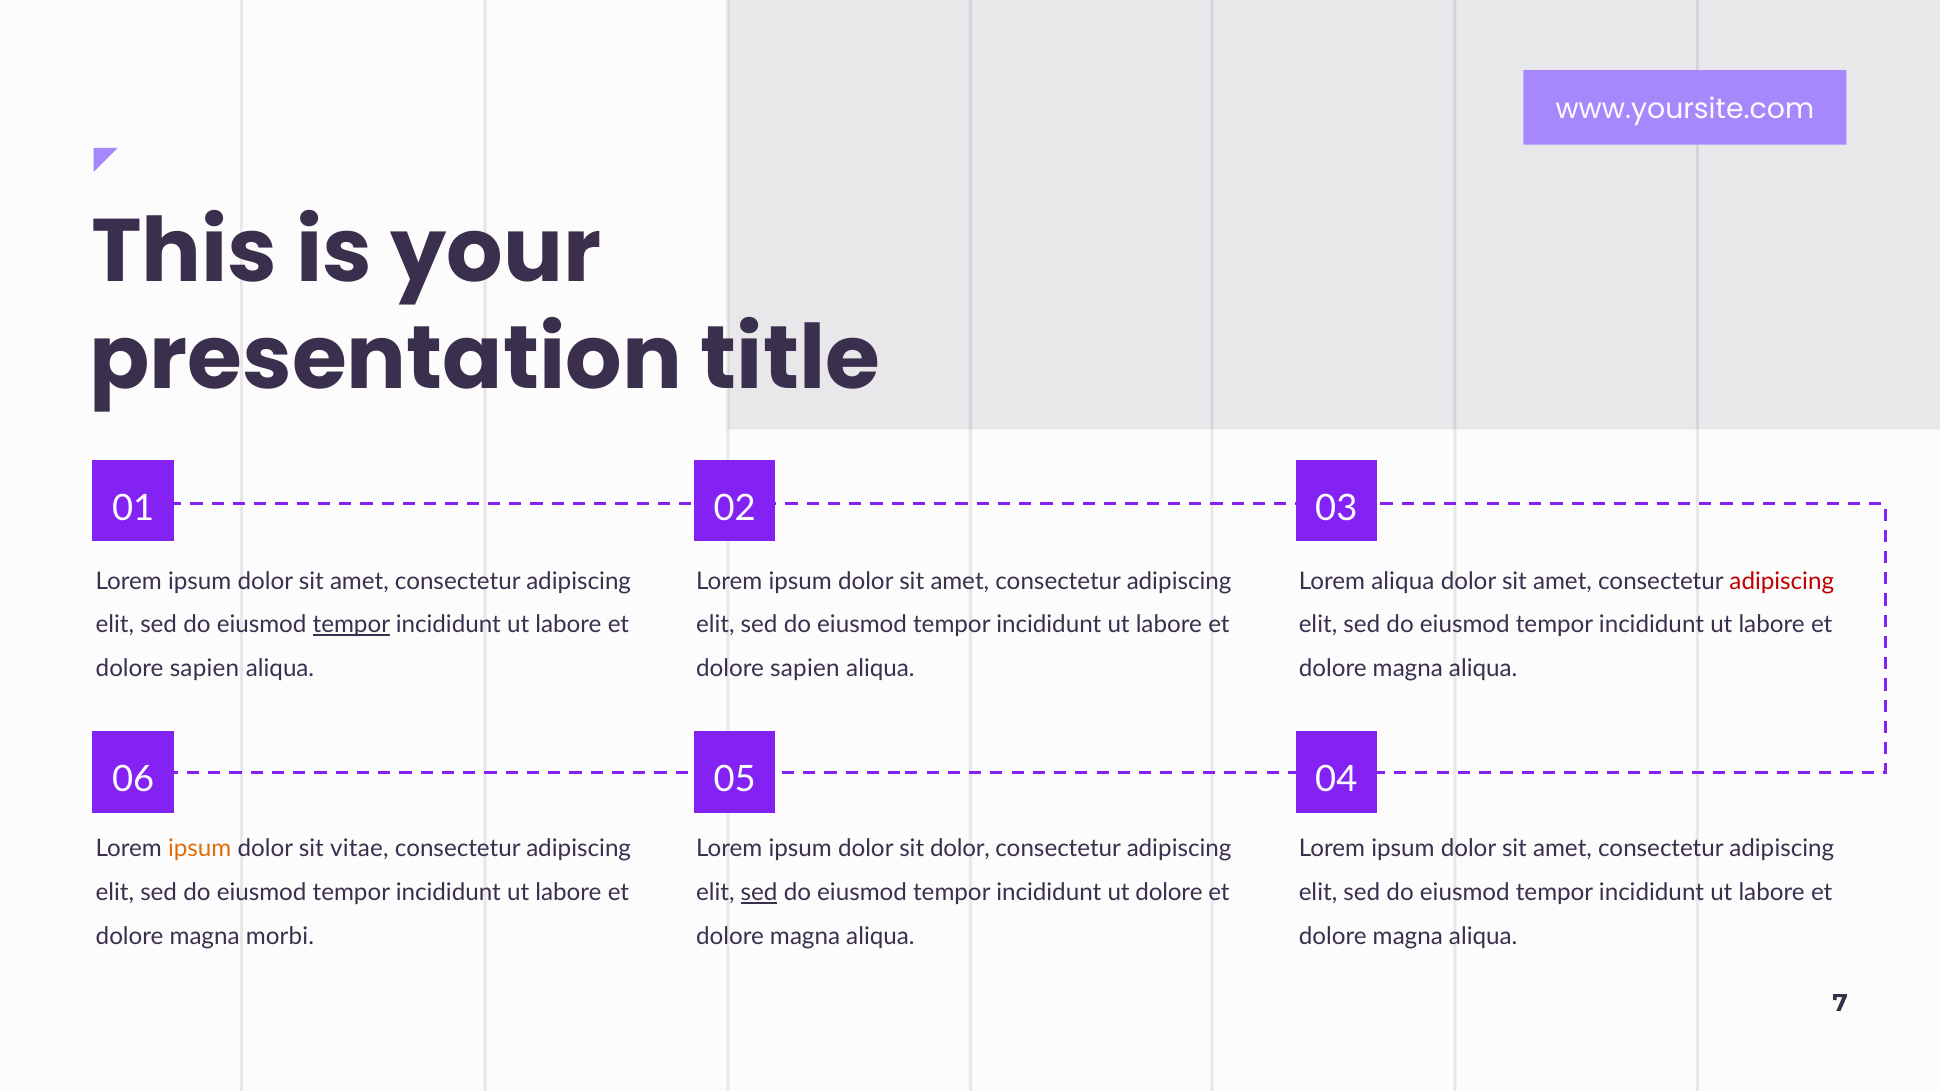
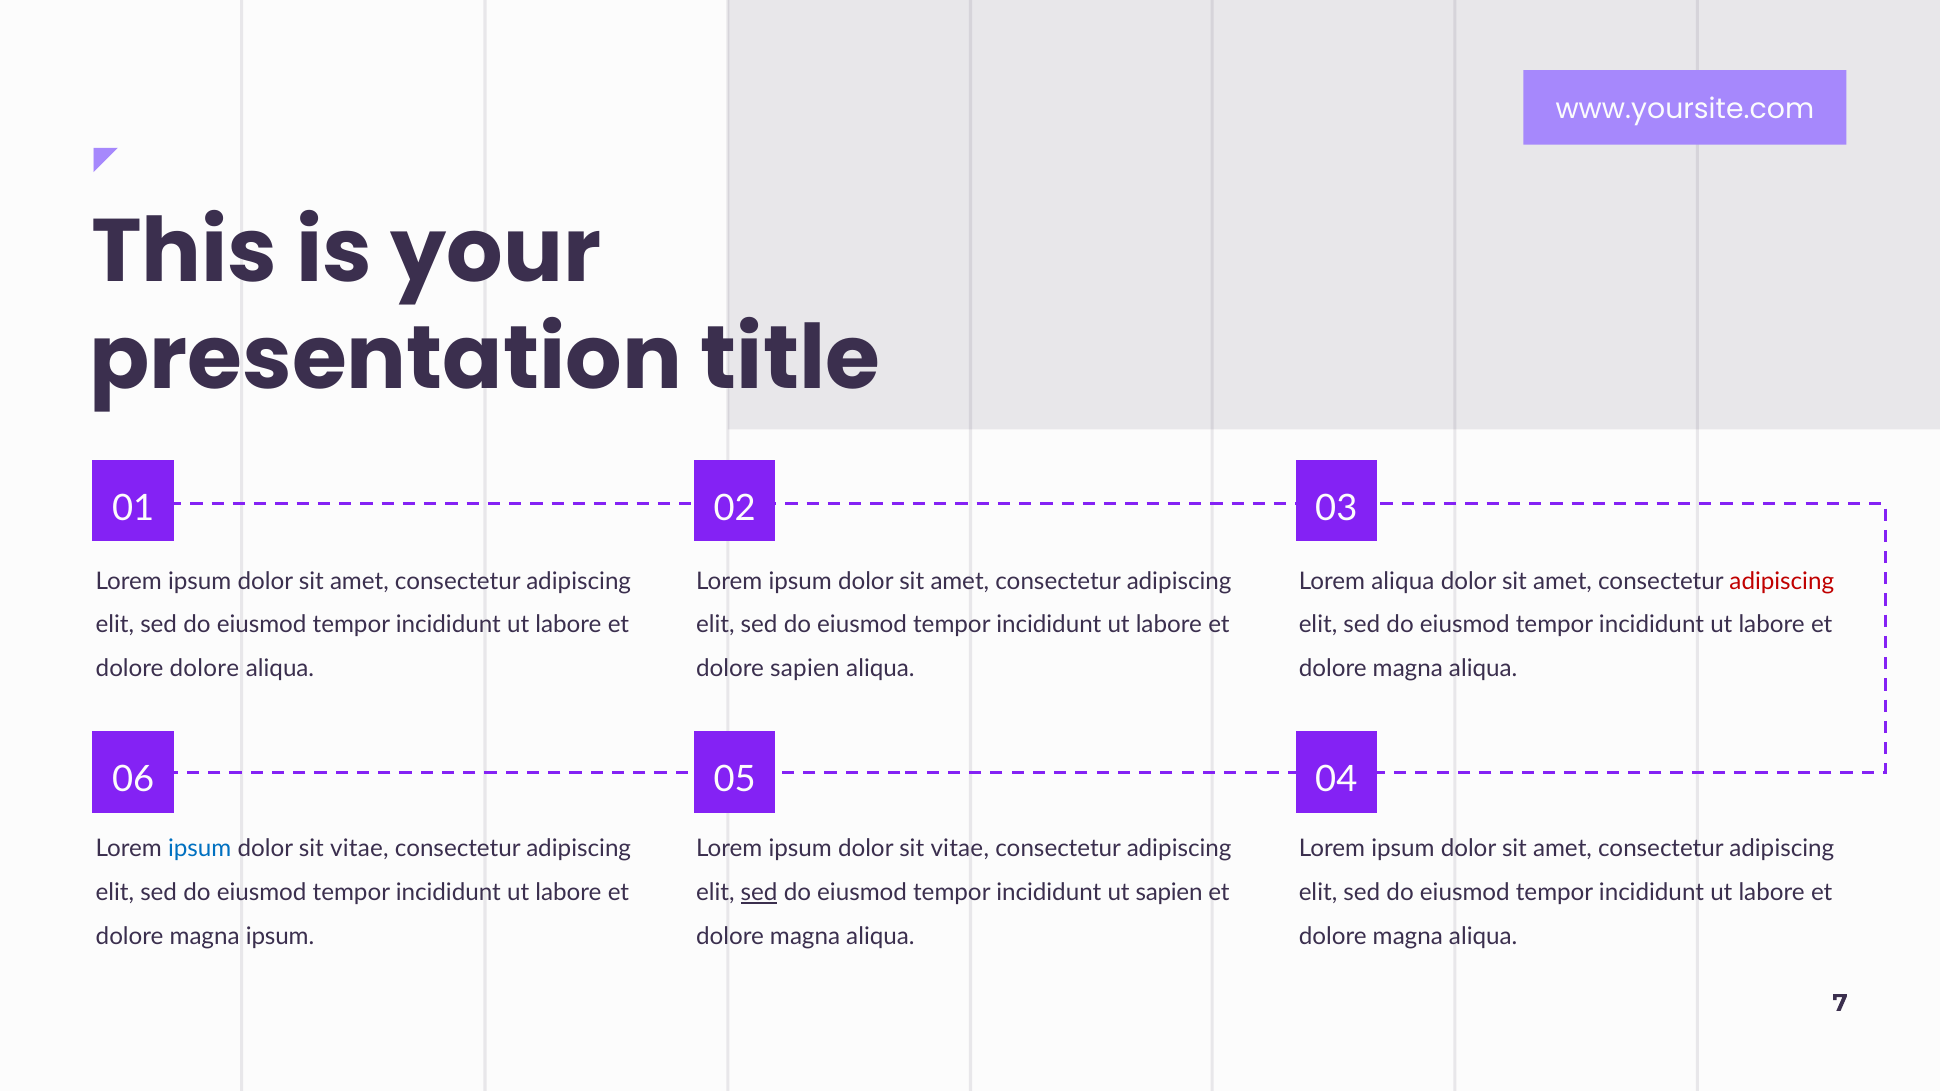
tempor underline: present -> none (351, 625)
sapien: sapien -> dolore (204, 668)
ipsum colour: orange -> blue (200, 849)
dolor: dolor -> vitae (960, 849)
ut dolore: dolore -> sapien (1169, 893)
magna morbi: morbi -> ipsum (280, 936)
